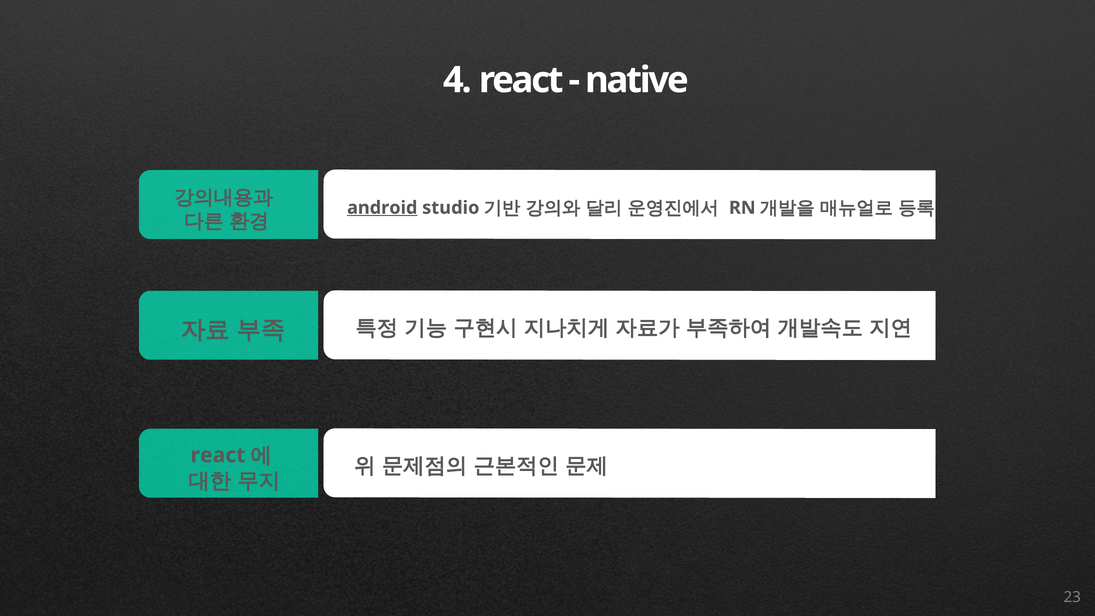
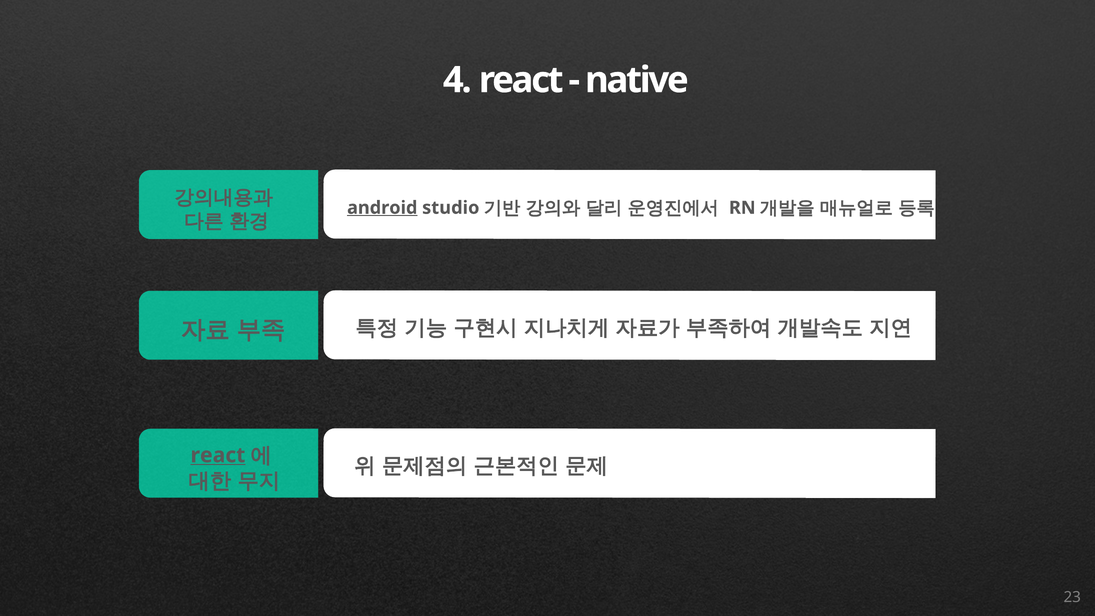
react underline: none -> present (218, 455)
